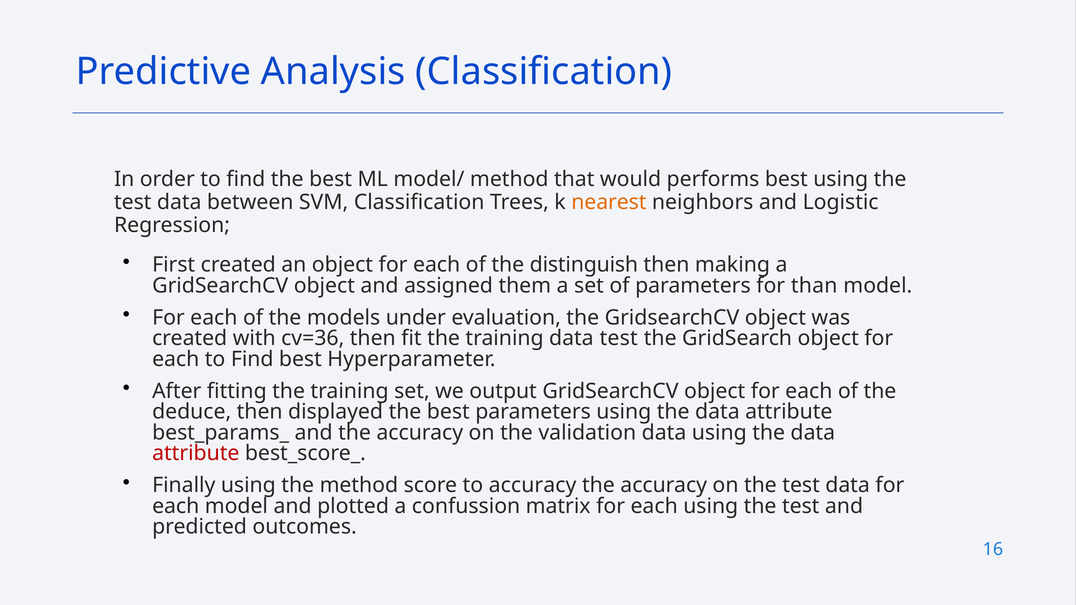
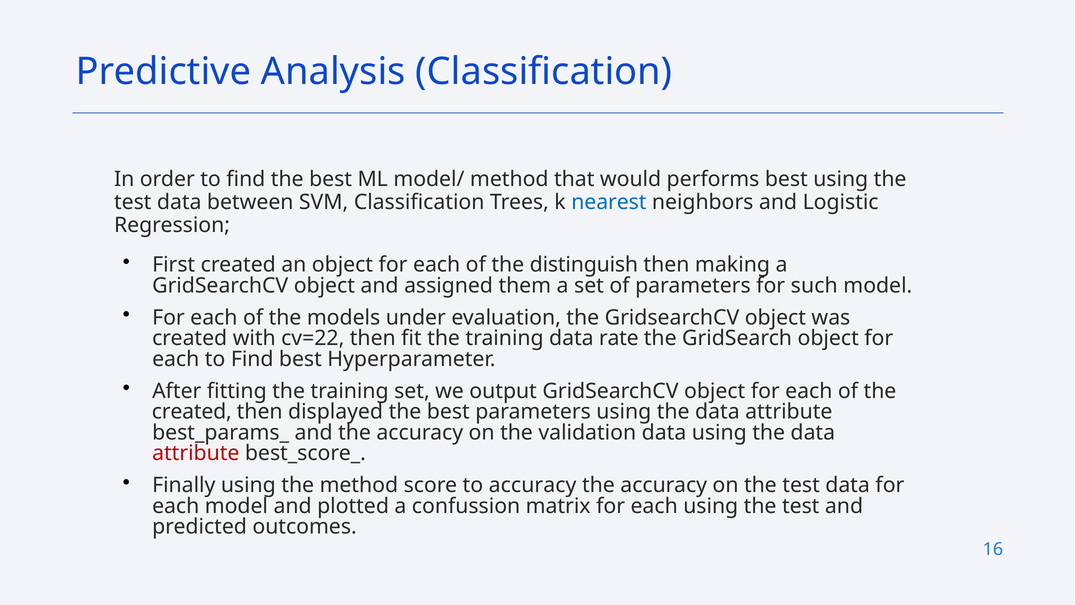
nearest colour: orange -> blue (609, 202)
than: than -> such (814, 286)
cv=36: cv=36 -> cv=22 (313, 339)
data test: test -> rate (619, 339)
deduce: deduce -> created (192, 412)
